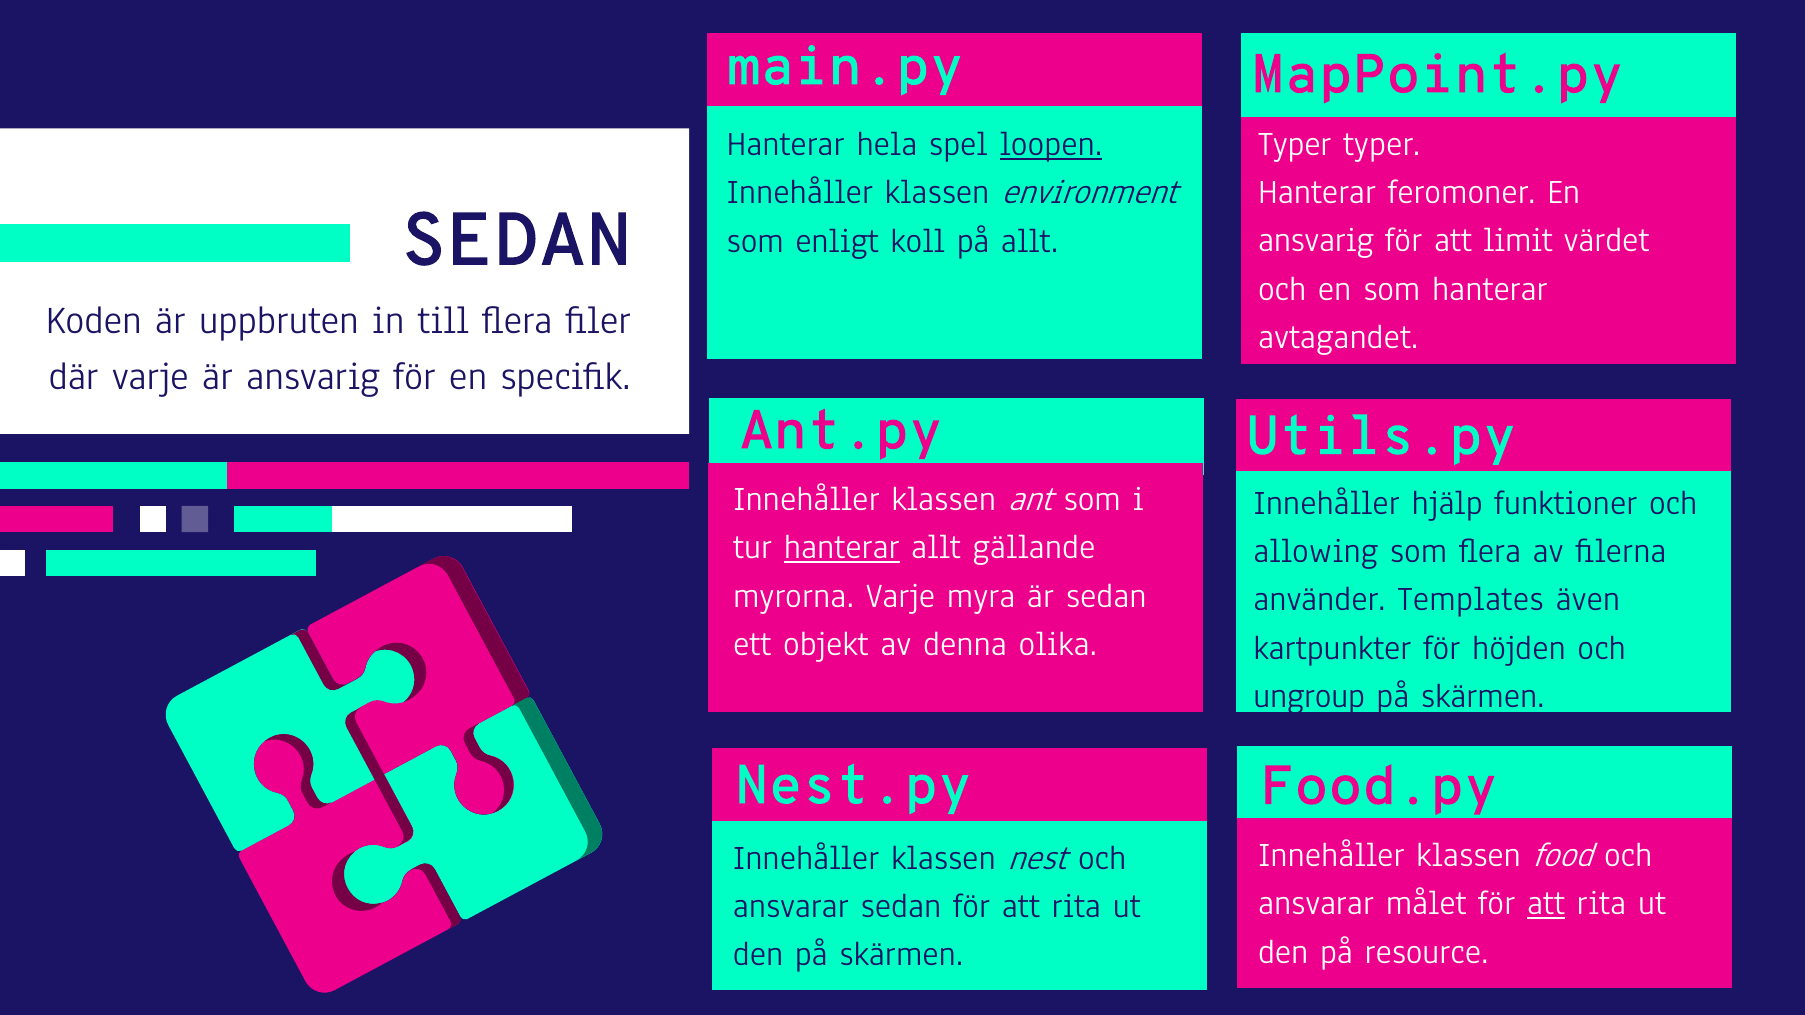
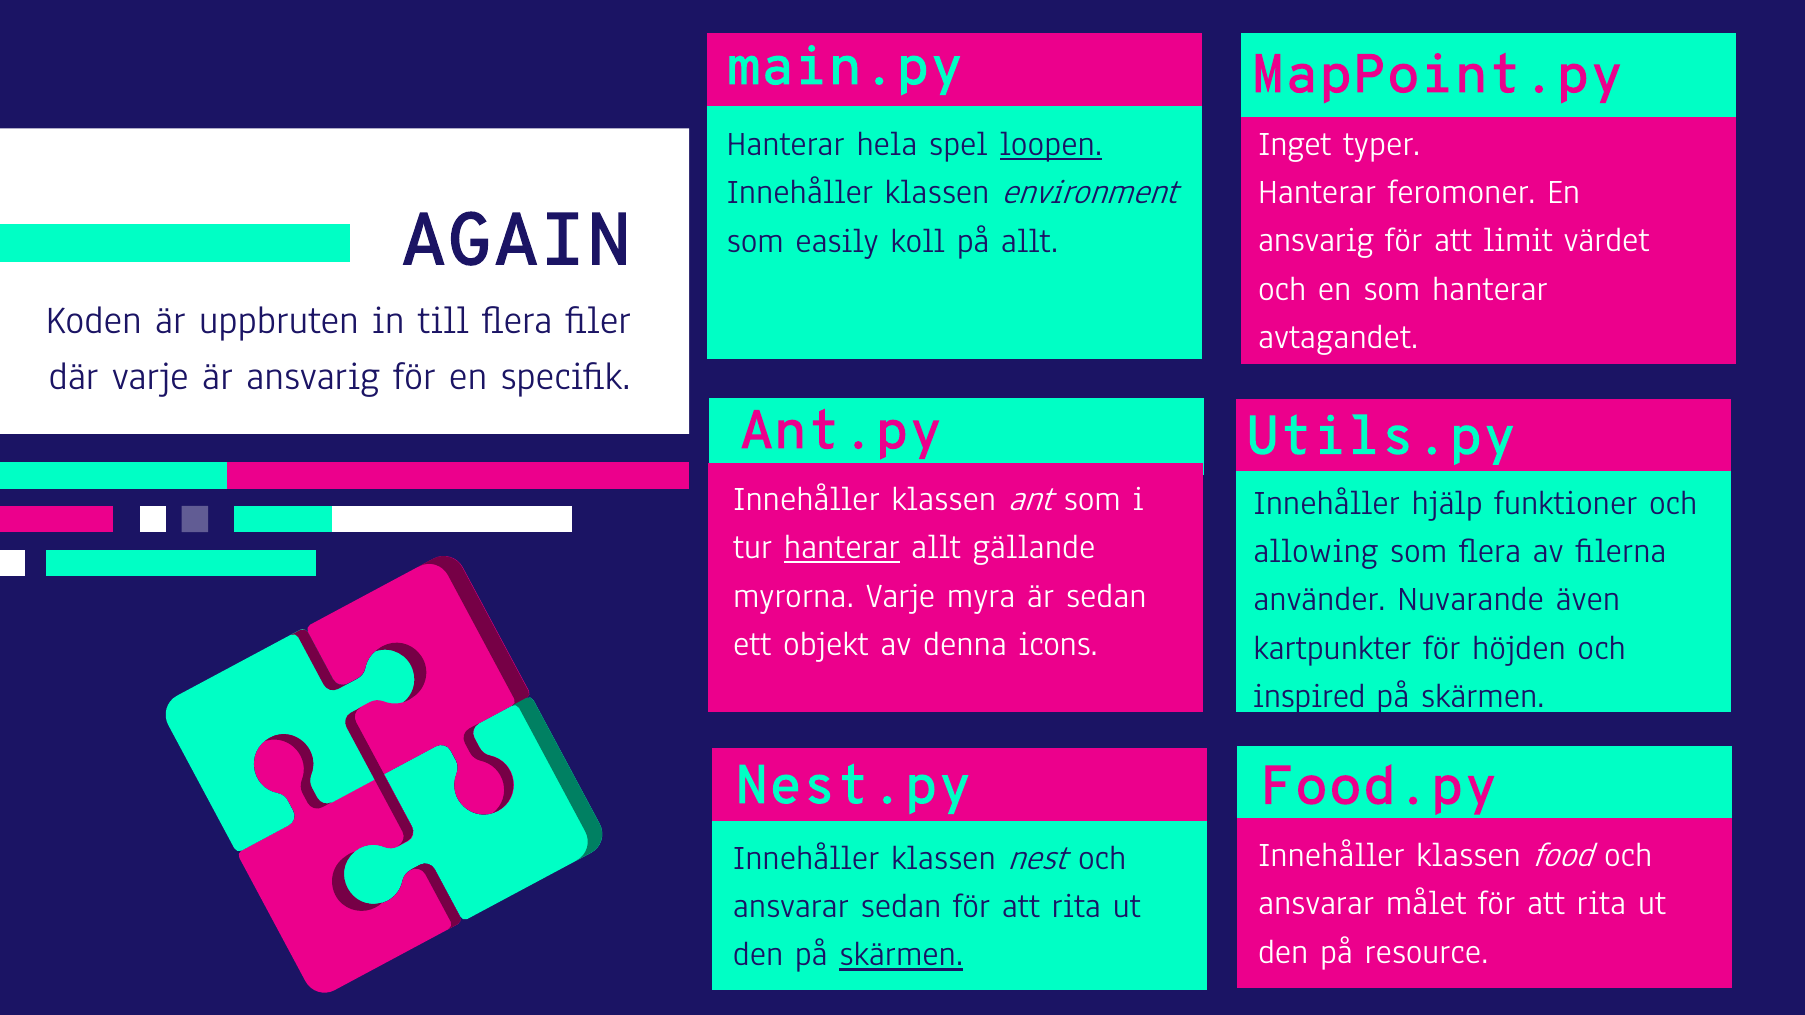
Typer: Typer -> Inget (1295, 144)
SEDAN: SEDAN -> AGAIN (516, 240)
enligt: enligt -> easily (837, 241)
Templates: Templates -> Nuvarande (1471, 600)
olika: olika -> icons (1058, 644)
ungroup: ungroup -> inspired (1309, 696)
att underline: present -> none (1546, 904)
skärmen underline: none -> present (901, 955)
